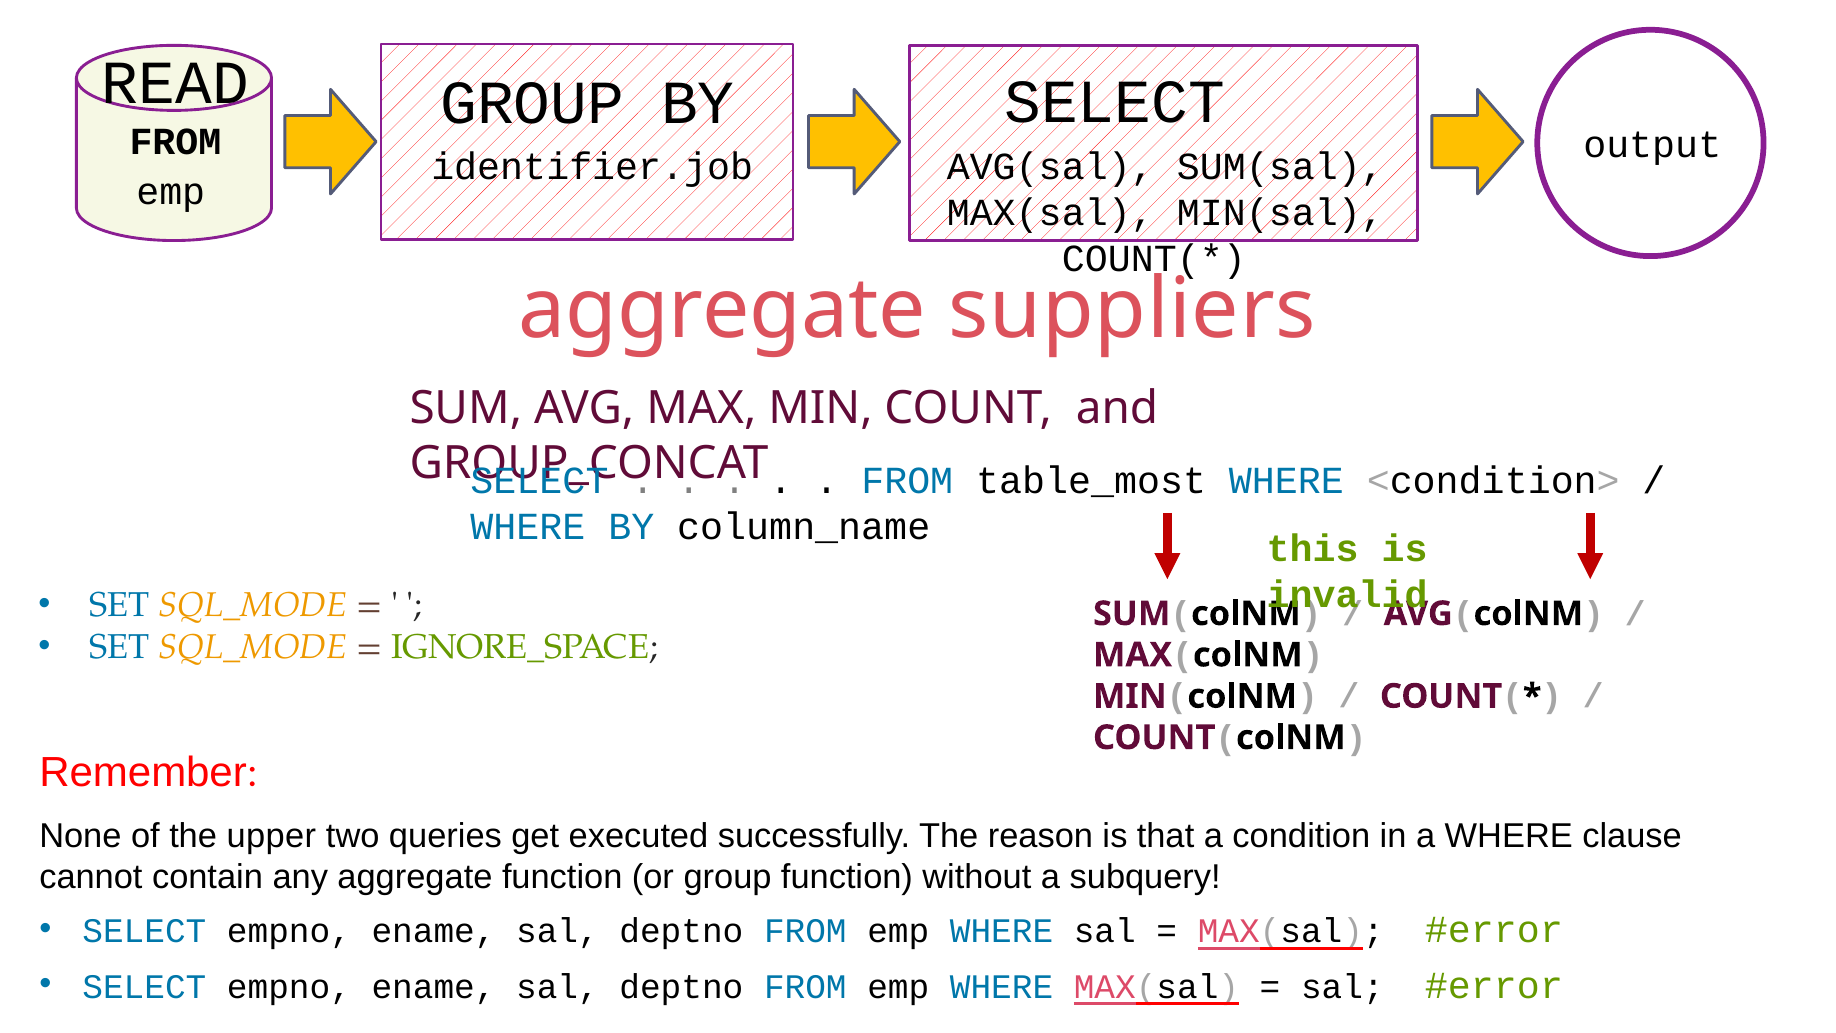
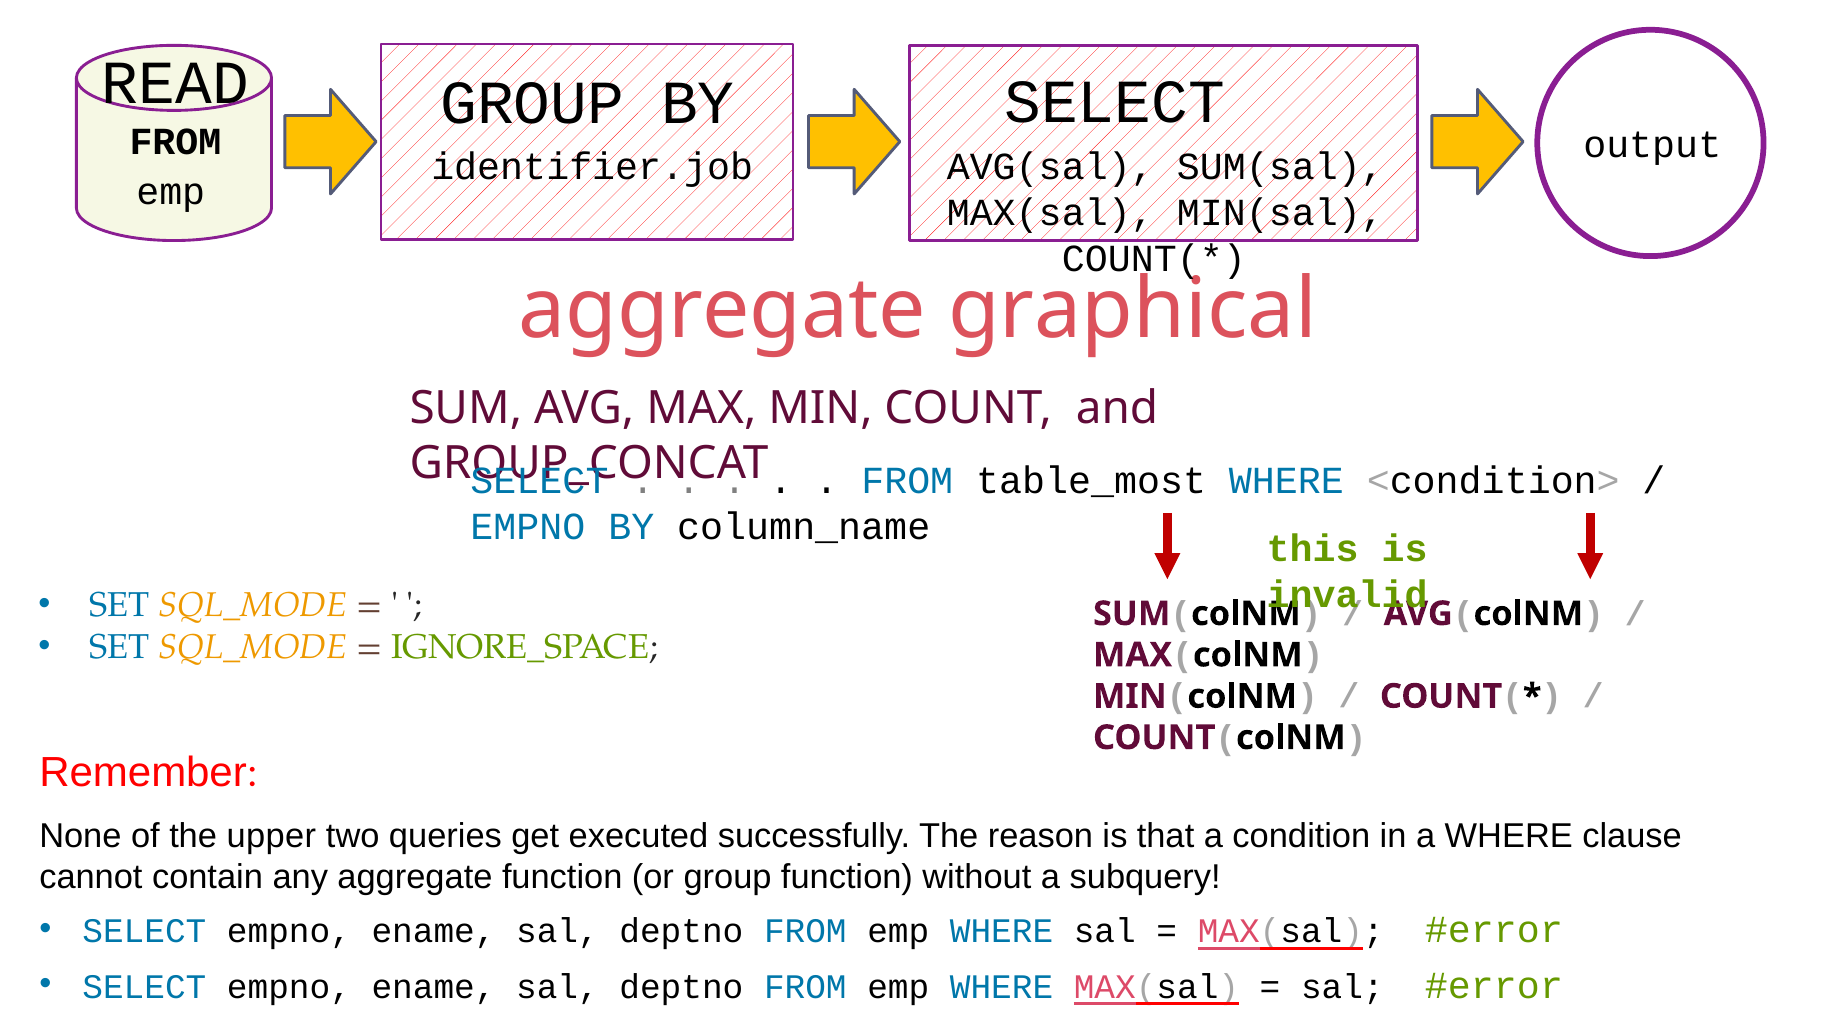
suppliers: suppliers -> graphical (1132, 309)
WHERE: WHERE -> EMPNO (528, 527)
